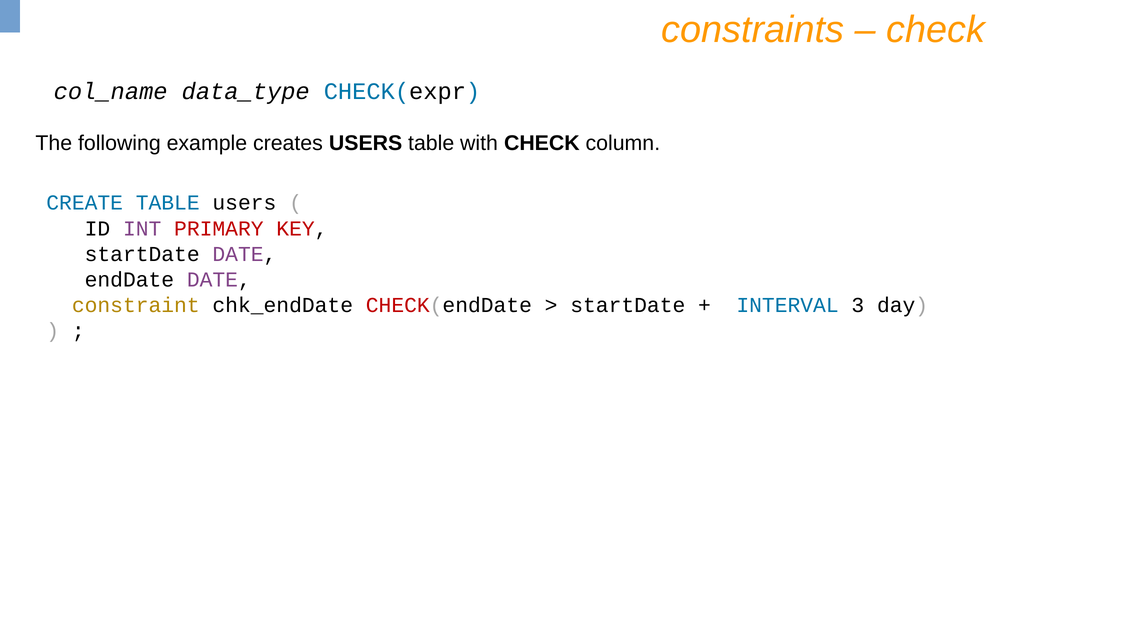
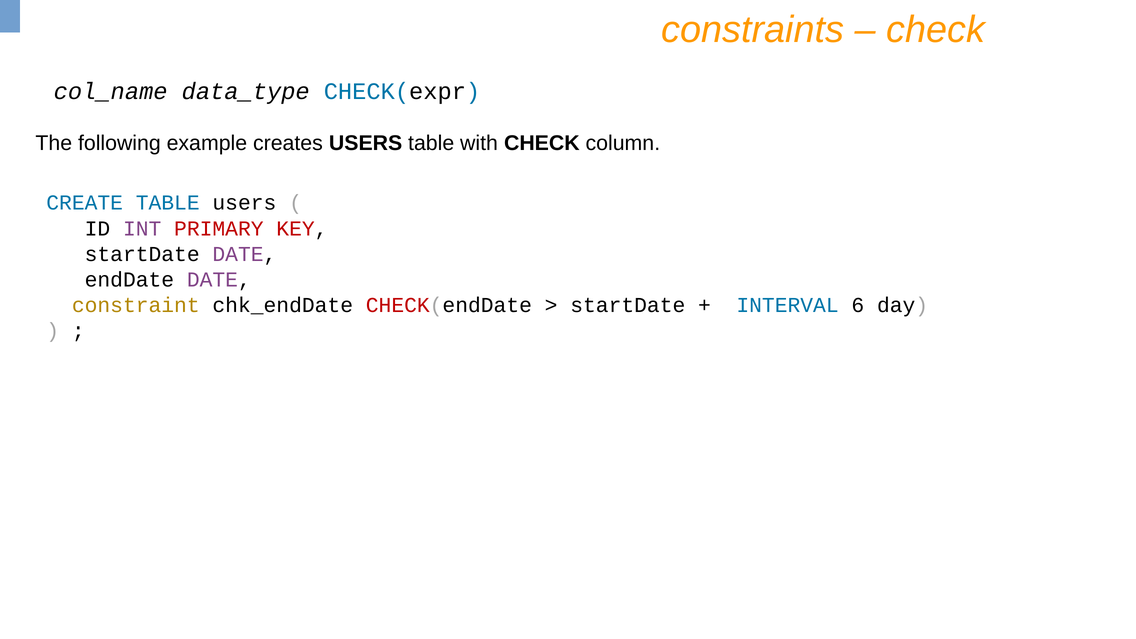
3: 3 -> 6 (858, 305)
